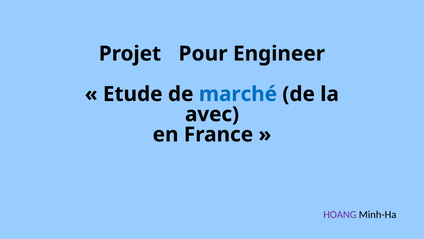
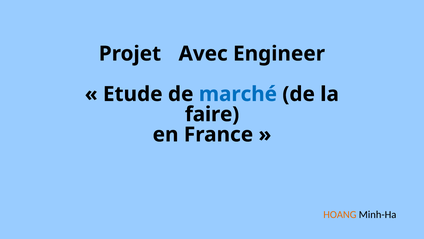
Pour: Pour -> Avec (203, 54)
avec: avec -> faire (212, 114)
HOANG colour: purple -> orange (340, 214)
